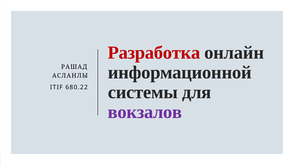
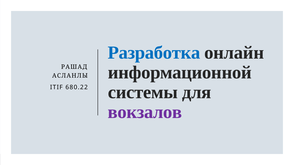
Разработка colour: red -> blue (154, 53)
